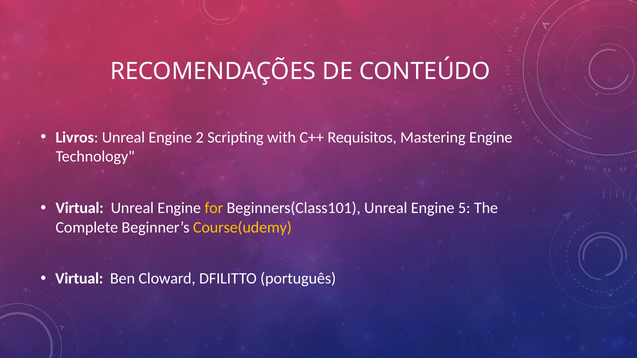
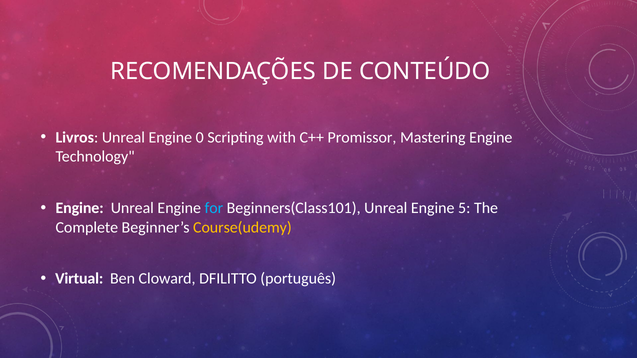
2: 2 -> 0 (200, 138)
Requisitos: Requisitos -> Promissor (362, 138)
Virtual: Virtual -> Engine (80, 208)
for colour: yellow -> light blue (214, 208)
